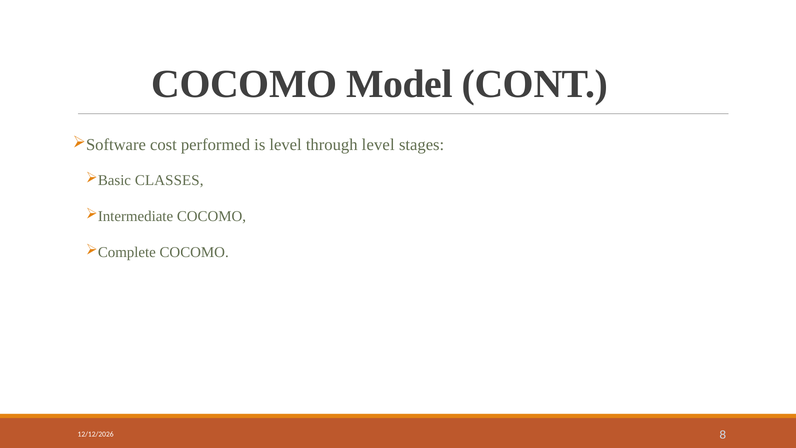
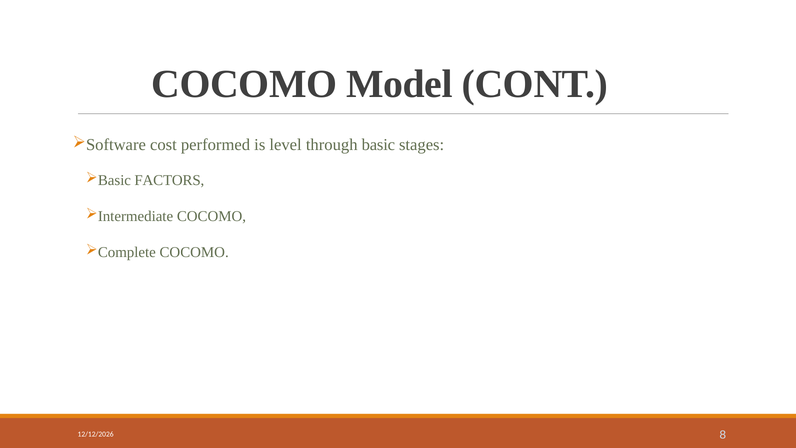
through level: level -> basic (378, 145)
CLASSES: CLASSES -> FACTORS (169, 180)
